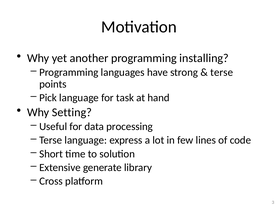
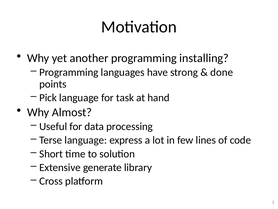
terse: terse -> done (222, 72)
Setting: Setting -> Almost (72, 112)
